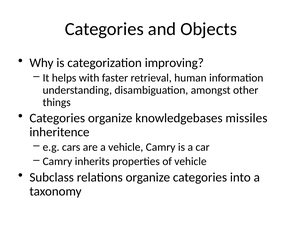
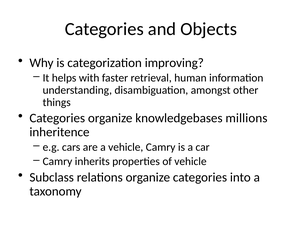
missiles: missiles -> millions (246, 118)
